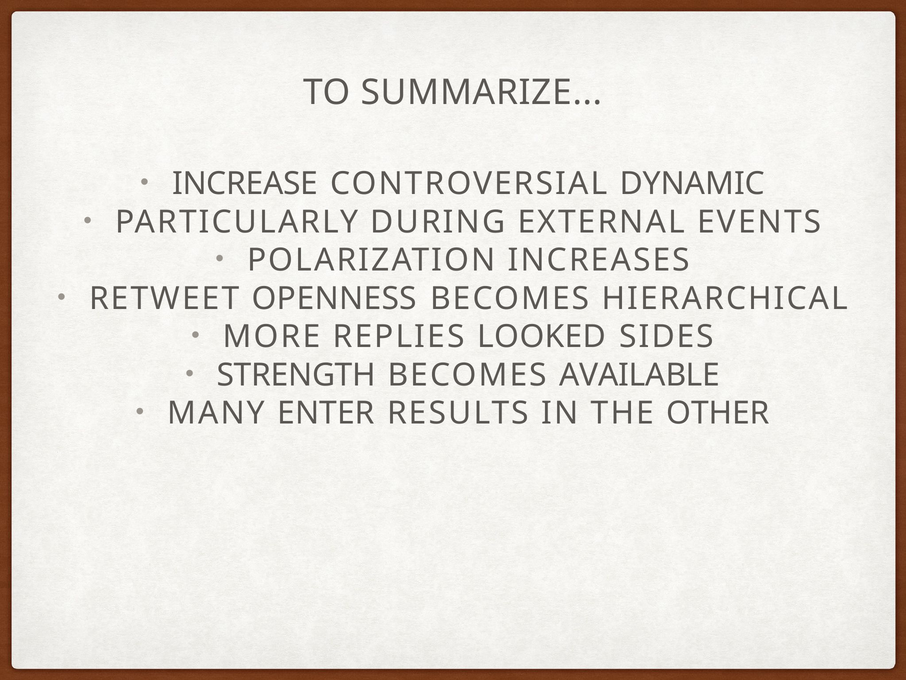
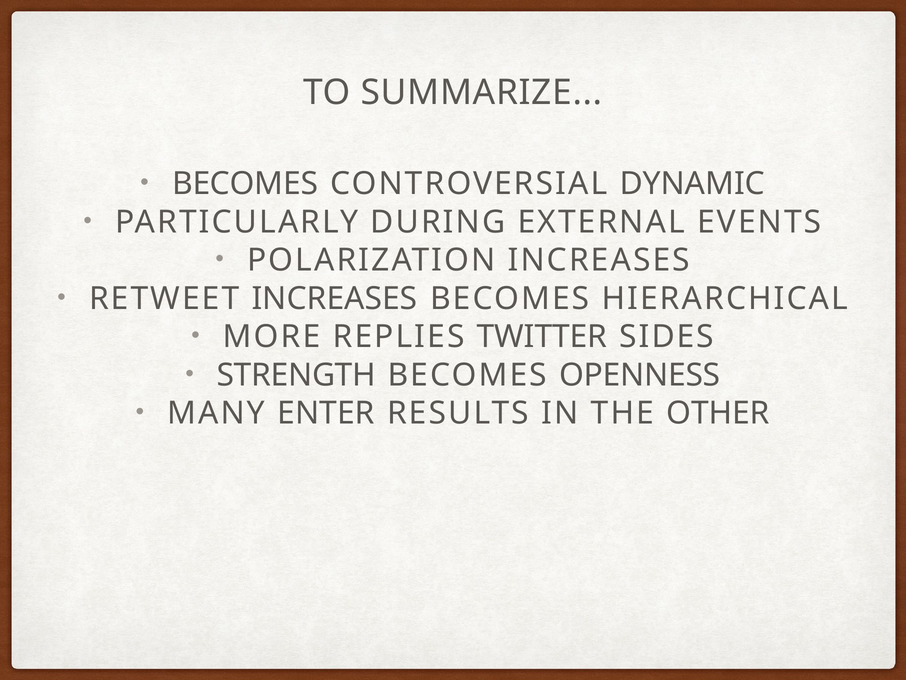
INCREASE: INCREASE -> BECOMES (245, 184)
RETWEET OPENNESS: OPENNESS -> INCREASES (334, 298)
LOOKED: LOOKED -> TWITTER (542, 337)
AVAILABLE: AVAILABLE -> OPENNESS (640, 375)
